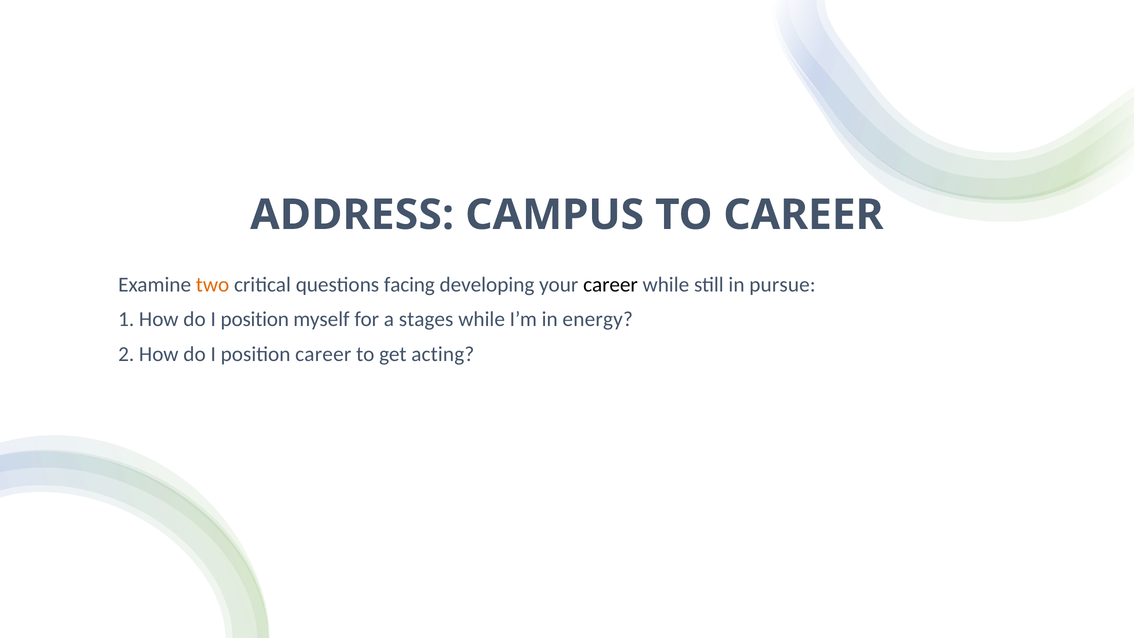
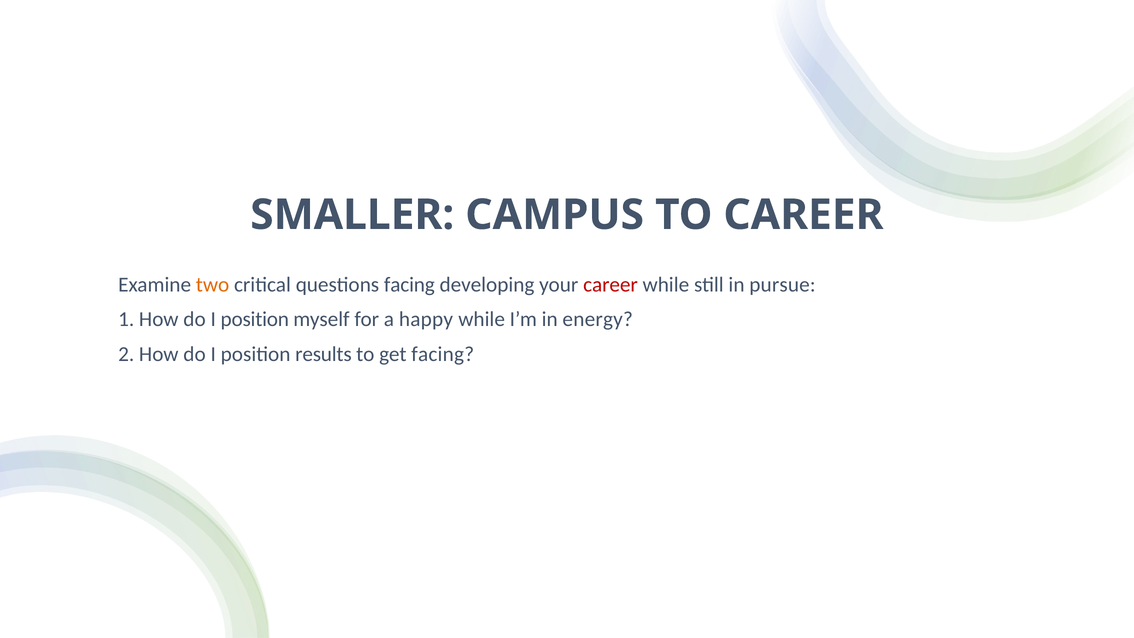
ADDRESS: ADDRESS -> SMALLER (352, 215)
career colour: black -> red (611, 284)
stages: stages -> happy (426, 319)
position career: career -> results (323, 354)
get acting: acting -> facing (443, 354)
